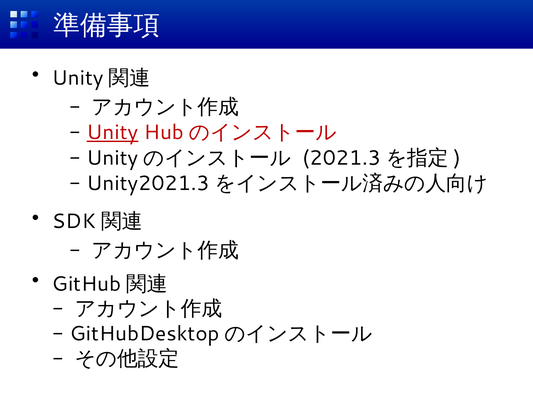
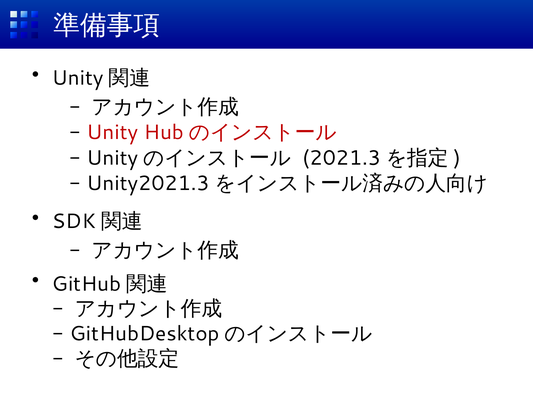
Unity underline: present -> none (112, 132)
